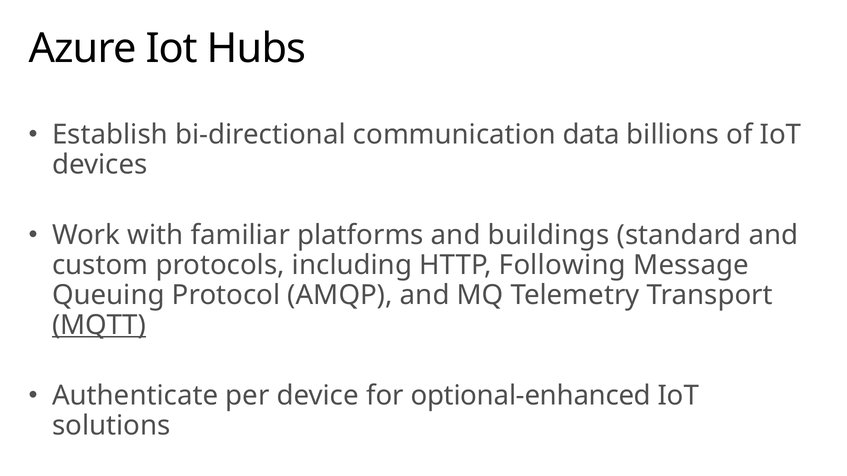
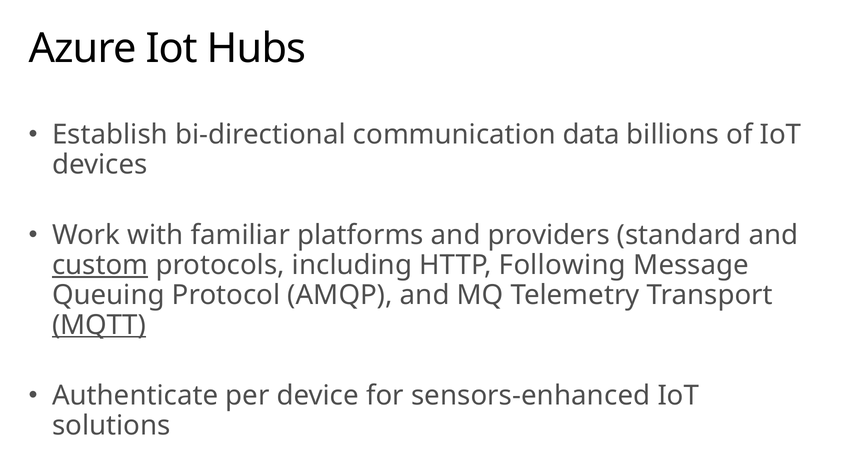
buildings: buildings -> providers (549, 235)
custom underline: none -> present (100, 265)
optional-enhanced: optional-enhanced -> sensors-enhanced (531, 396)
